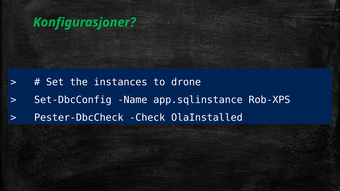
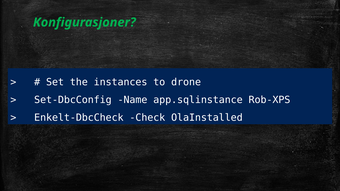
Pester-DbcCheck: Pester-DbcCheck -> Enkelt-DbcCheck (79, 118)
